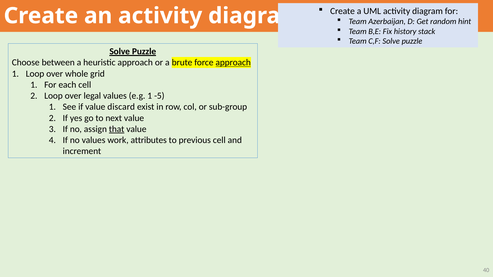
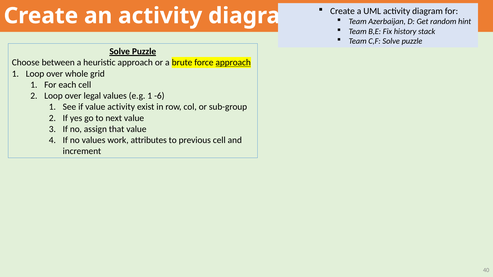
-5: -5 -> -6 (159, 96)
value discard: discard -> activity (121, 107)
that underline: present -> none (117, 129)
